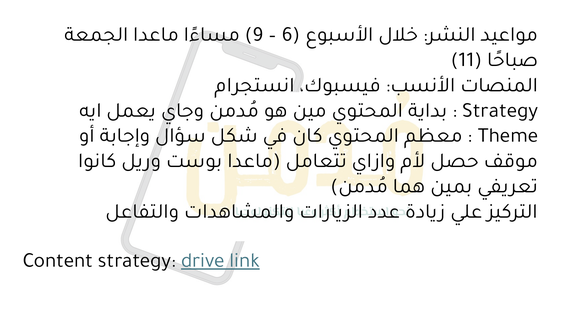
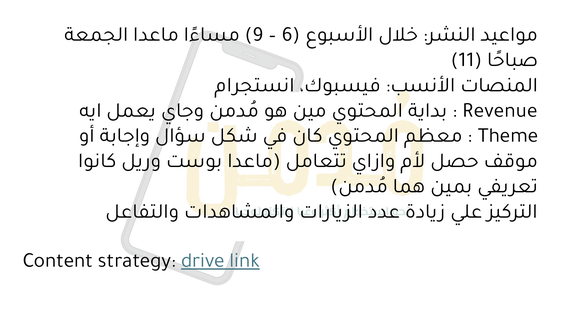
Strategy: Strategy -> Revenue (500, 110)
